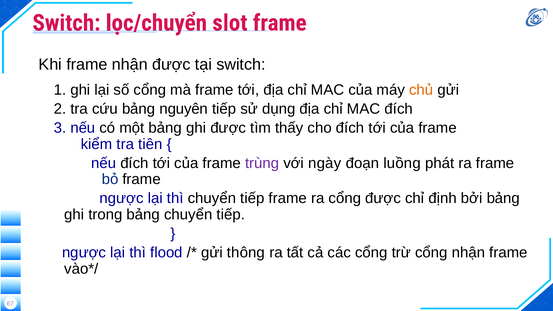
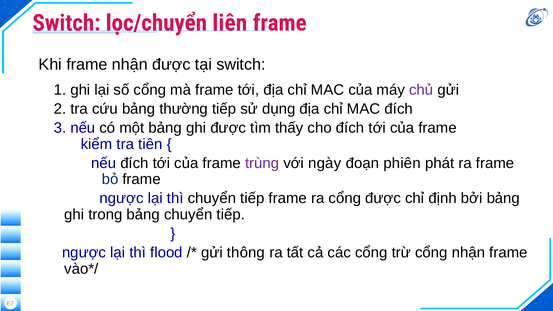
slot: slot -> liên (230, 23)
chủ colour: orange -> purple (421, 90)
nguyên: nguyên -> thường (184, 109)
luồng: luồng -> phiên (402, 163)
